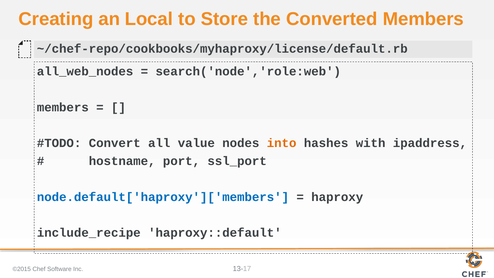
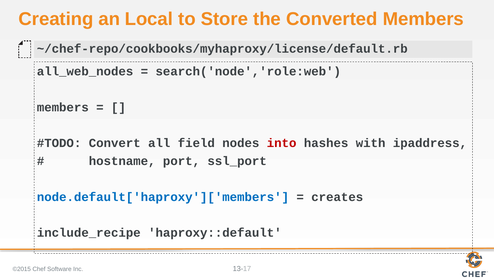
value: value -> field (196, 143)
into colour: orange -> red (282, 143)
haproxy: haproxy -> creates (337, 197)
